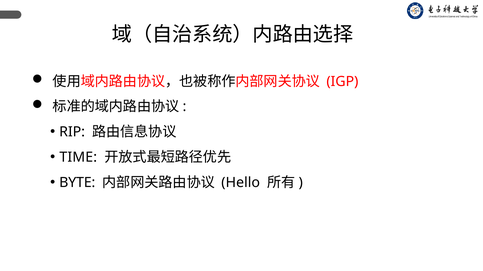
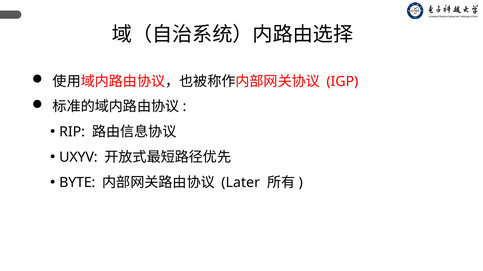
TIME: TIME -> UXYV (78, 158)
Hello: Hello -> Later (241, 183)
